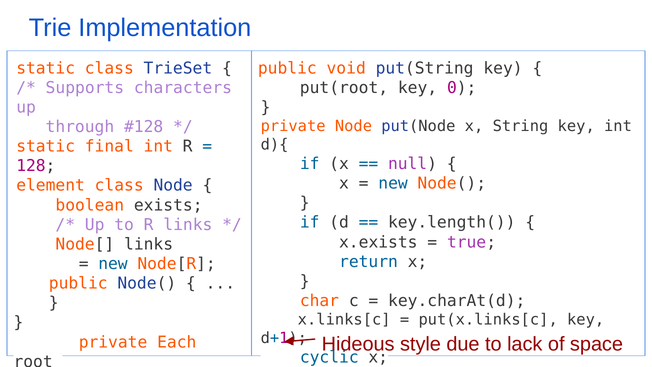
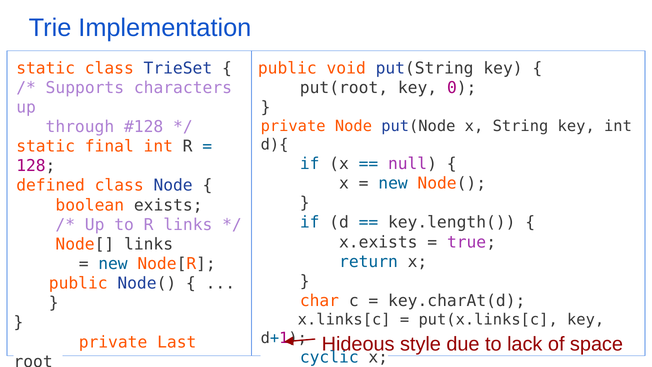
element: element -> defined (51, 185)
Each: Each -> Last (177, 342)
